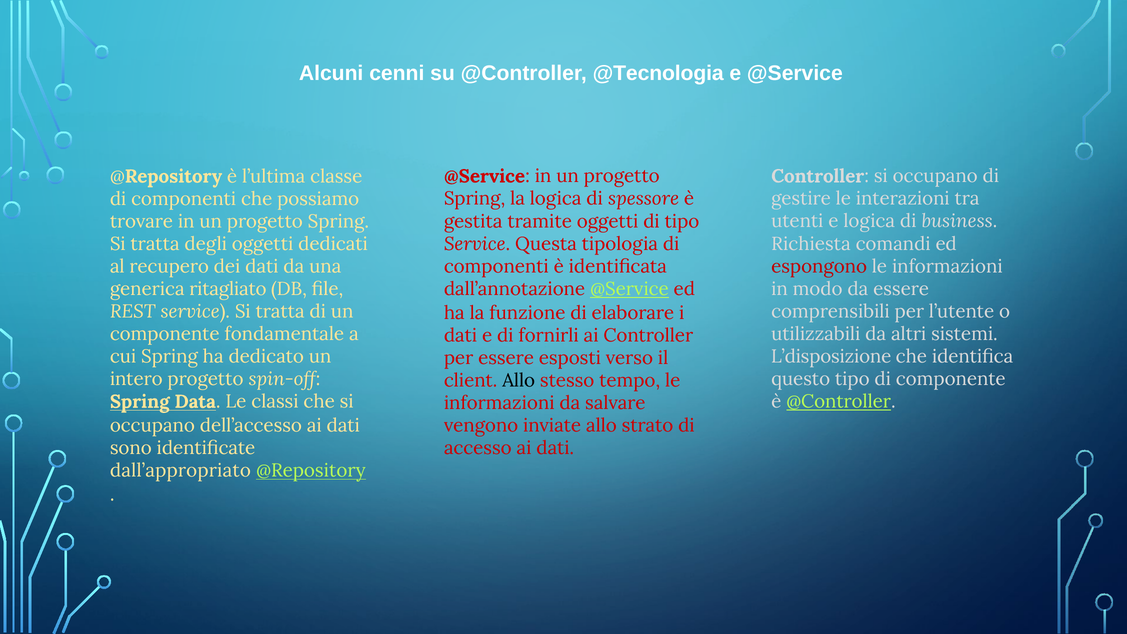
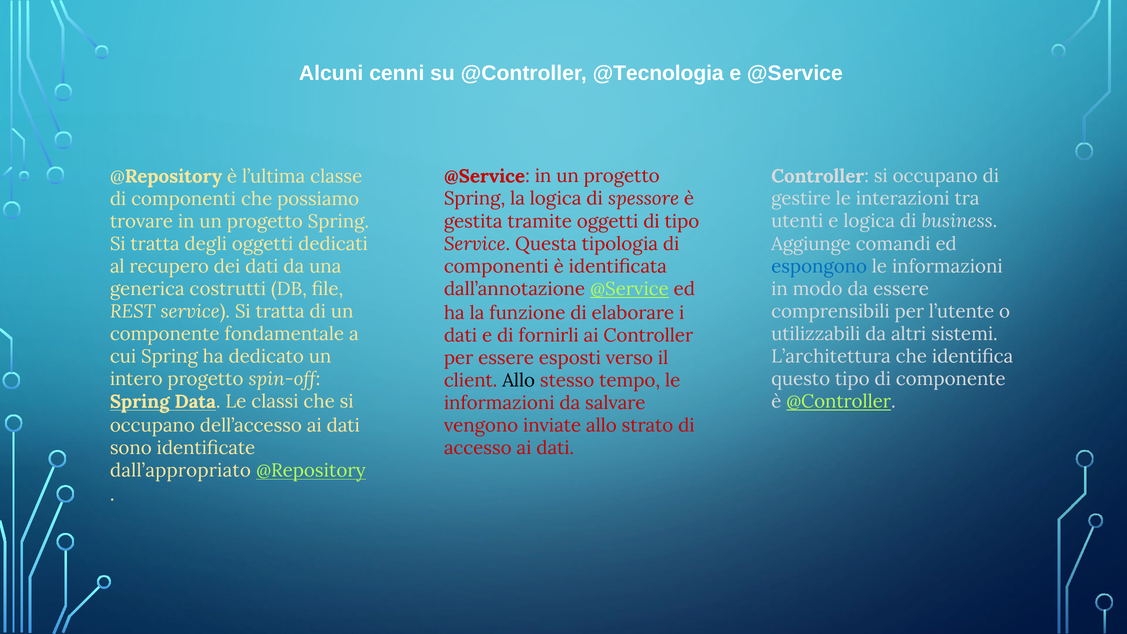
Richiesta: Richiesta -> Aggiunge (811, 244)
espongono colour: red -> blue (819, 266)
ritagliato: ritagliato -> costrutti (228, 289)
L’disposizione: L’disposizione -> L’architettura (831, 356)
